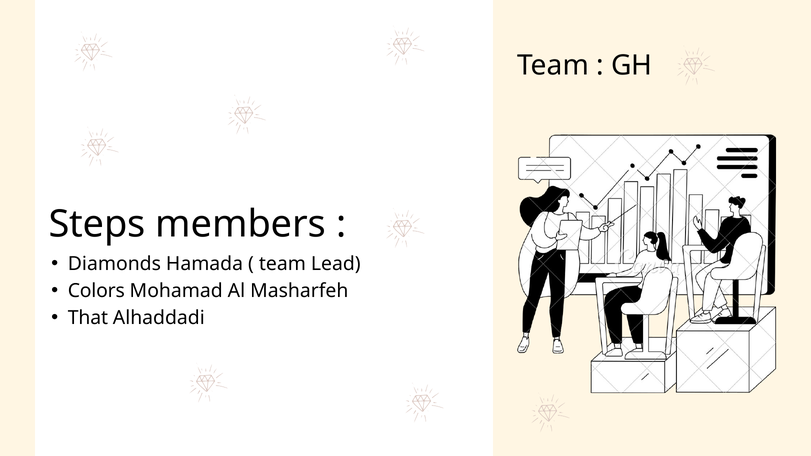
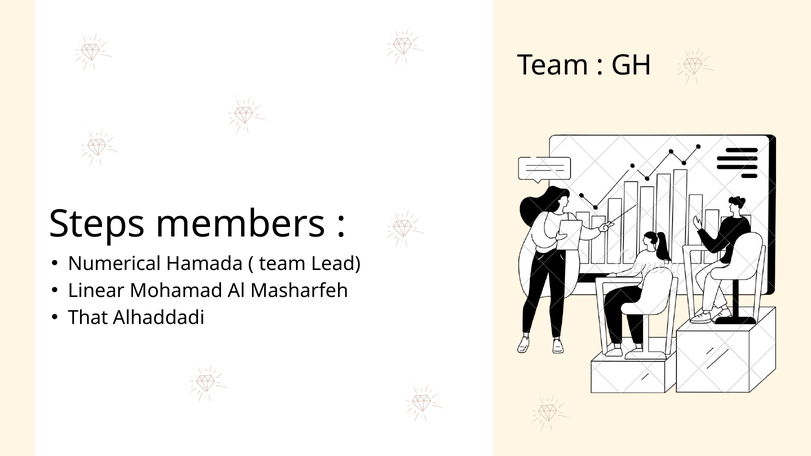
Diamonds: Diamonds -> Numerical (114, 264)
Colors: Colors -> Linear (96, 291)
